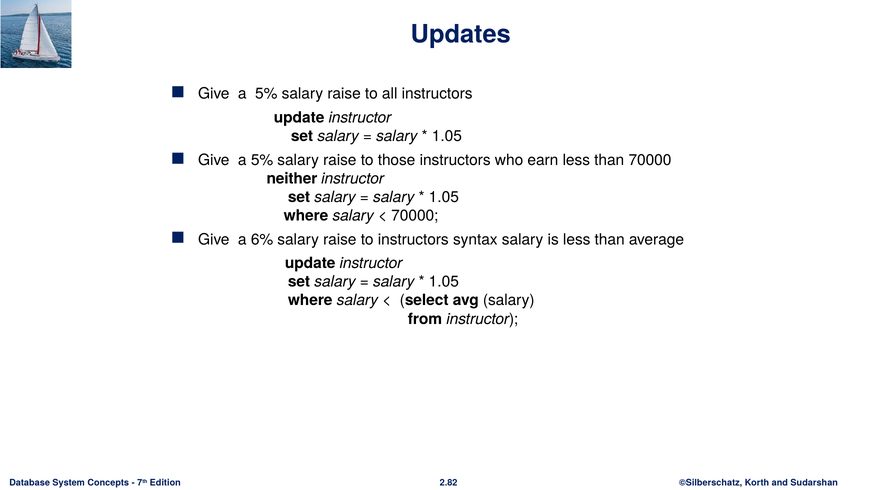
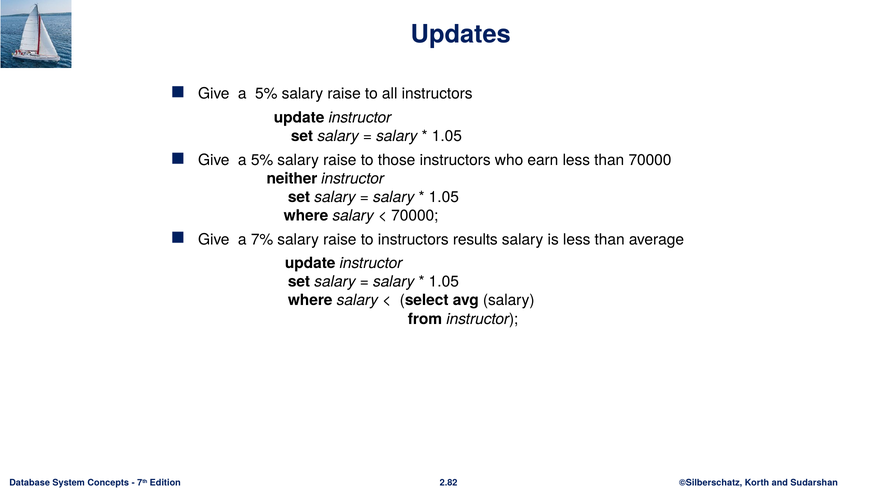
6%: 6% -> 7% (262, 240)
syntax: syntax -> results (475, 240)
